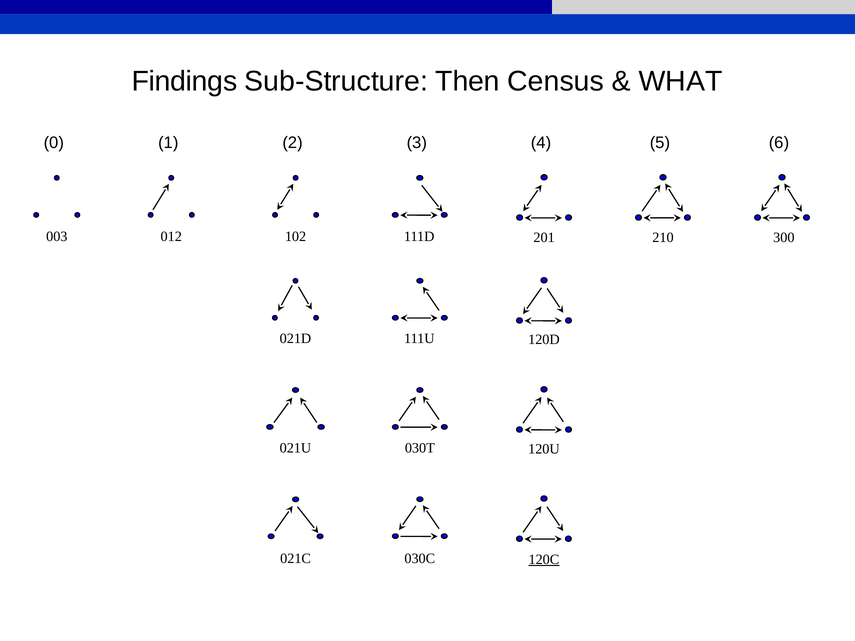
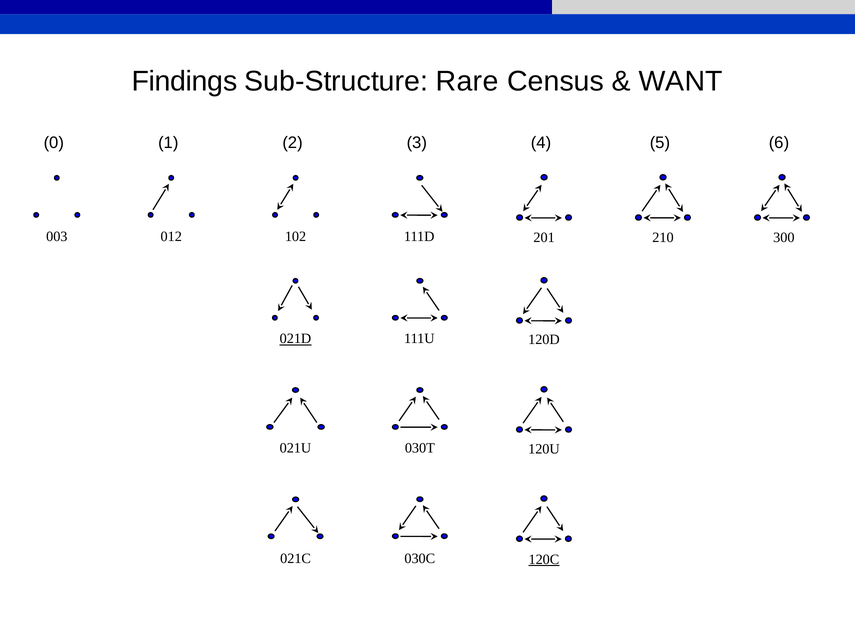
Then: Then -> Rare (467, 81)
WHAT: WHAT -> WANT (681, 81)
021D underline: none -> present (295, 339)
